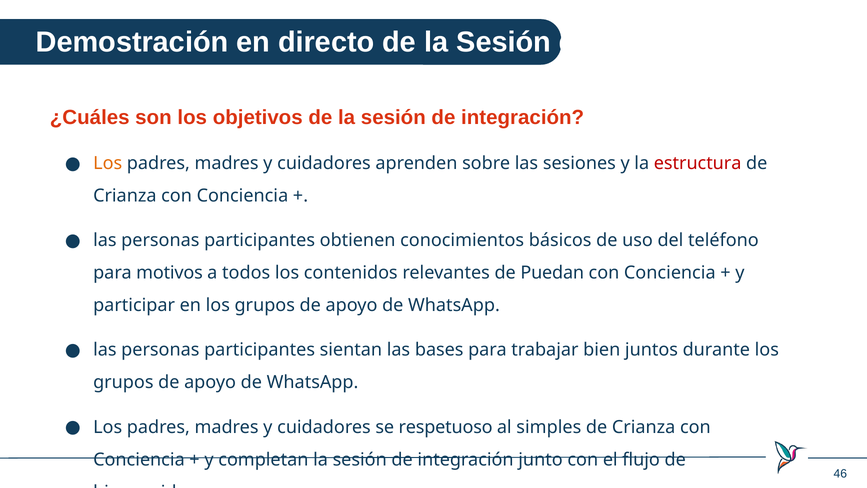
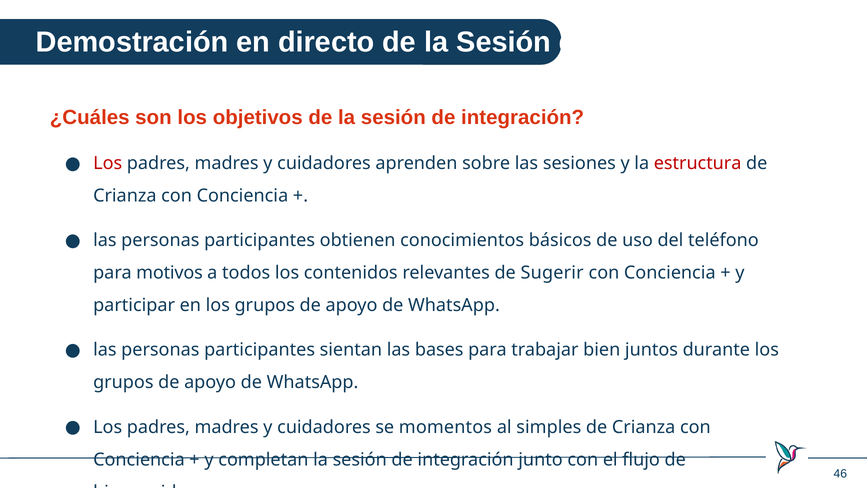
Los colour: orange -> red (108, 163)
Puedan: Puedan -> Sugerir (552, 273)
respetuoso: respetuoso -> momentos (445, 427)
